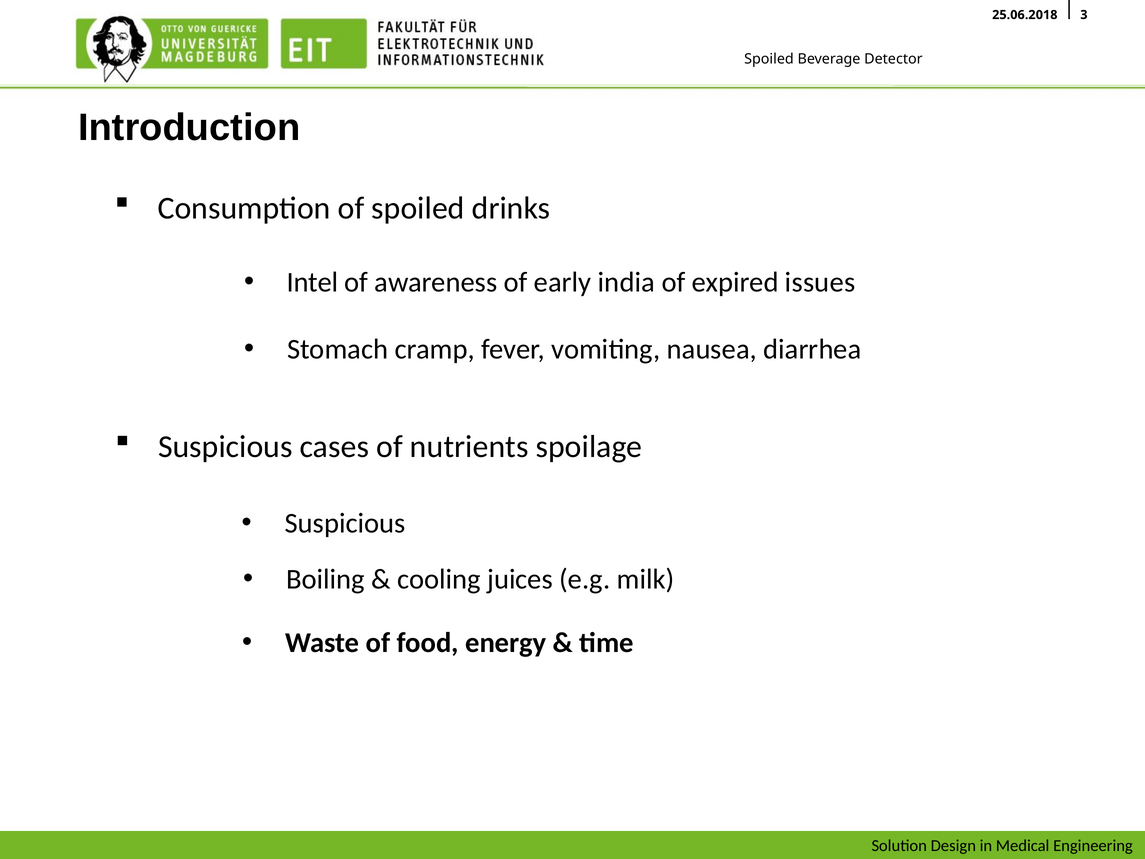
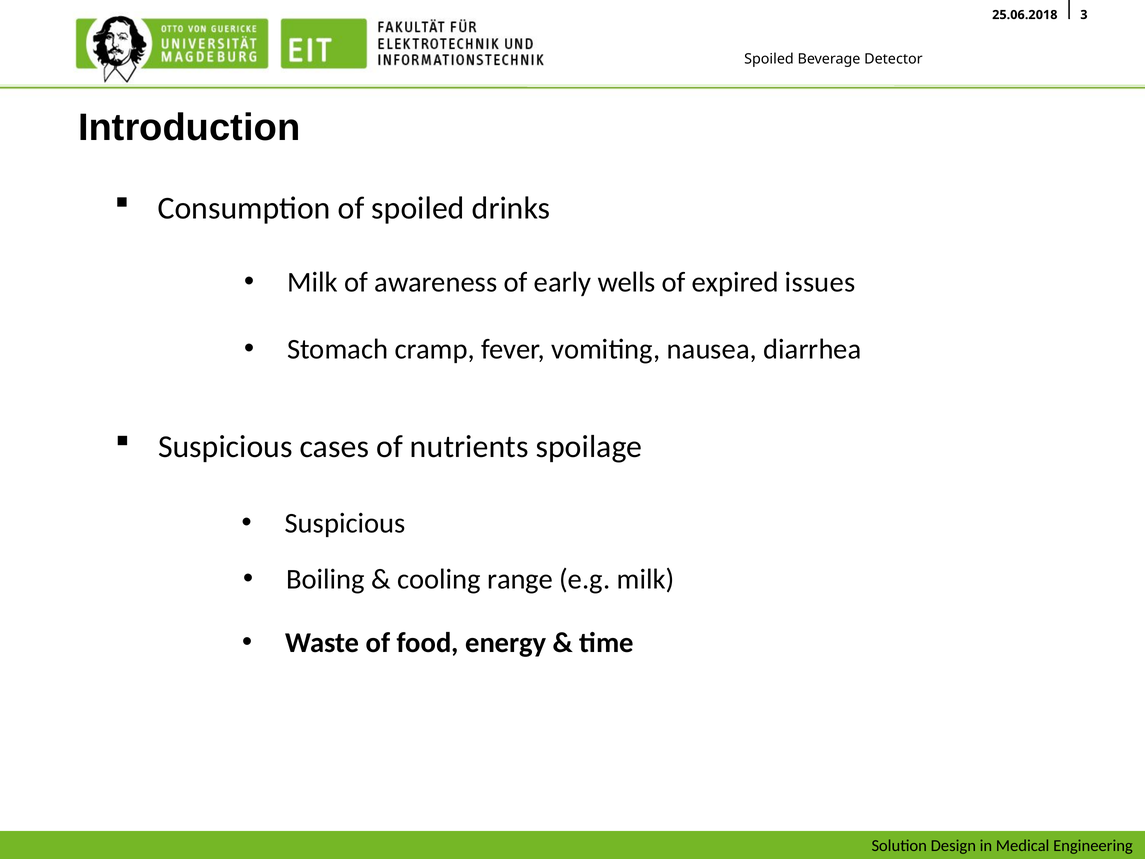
Intel: Intel -> Milk (312, 282)
india: india -> wells (627, 282)
juices: juices -> range (520, 579)
